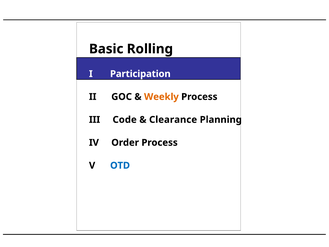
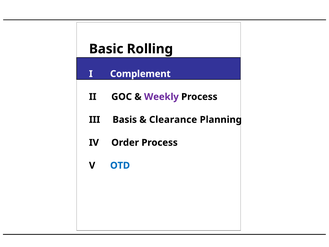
Participation: Participation -> Complement (140, 74)
Weekly colour: orange -> purple (161, 97)
Code: Code -> Basis (125, 120)
